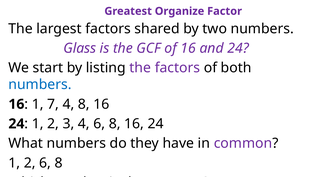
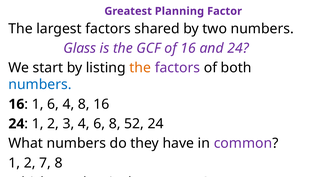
Organize: Organize -> Planning (179, 11)
the colour: purple -> orange (140, 68)
1 7: 7 -> 6 (53, 104)
6 8 16: 16 -> 52 (134, 124)
2 6: 6 -> 7 (45, 163)
